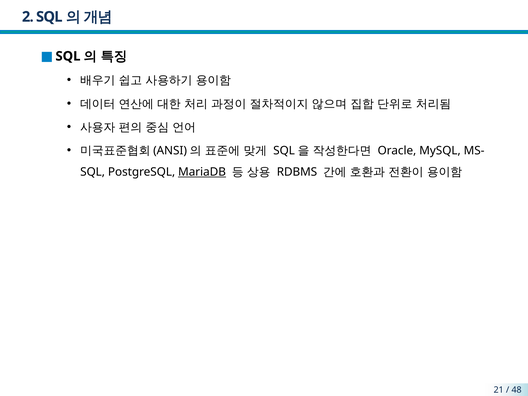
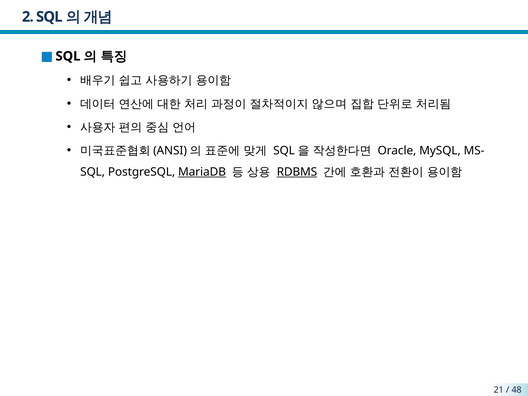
RDBMS underline: none -> present (297, 172)
